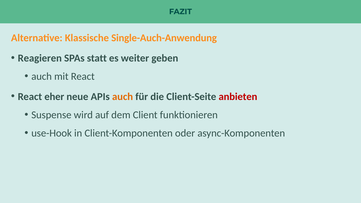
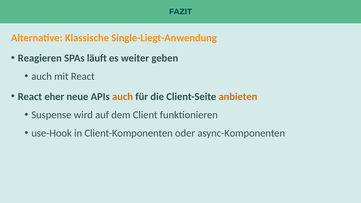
Single-Auch-Anwendung: Single-Auch-Anwendung -> Single-Liegt-Anwendung (164, 38)
statt: statt -> läuft (97, 58)
anbieten colour: red -> orange (238, 97)
